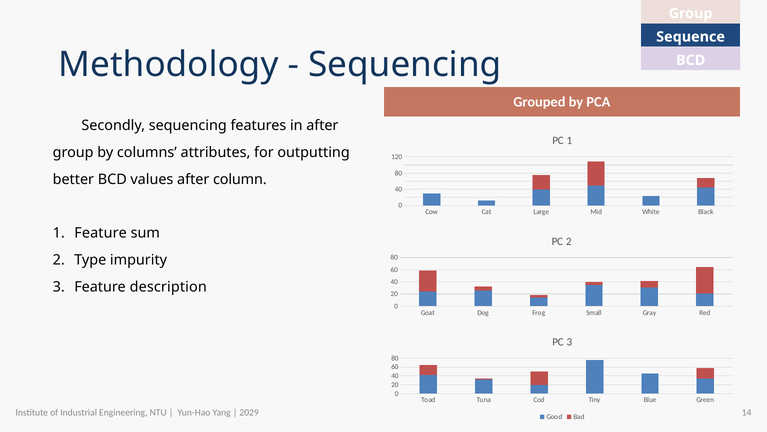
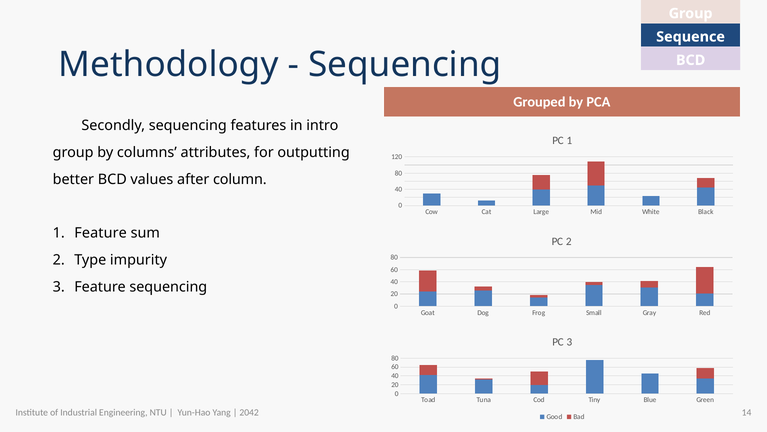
in after: after -> intro (322, 126)
Feature description: description -> sequencing (168, 287)
2029: 2029 -> 2042 (249, 412)
